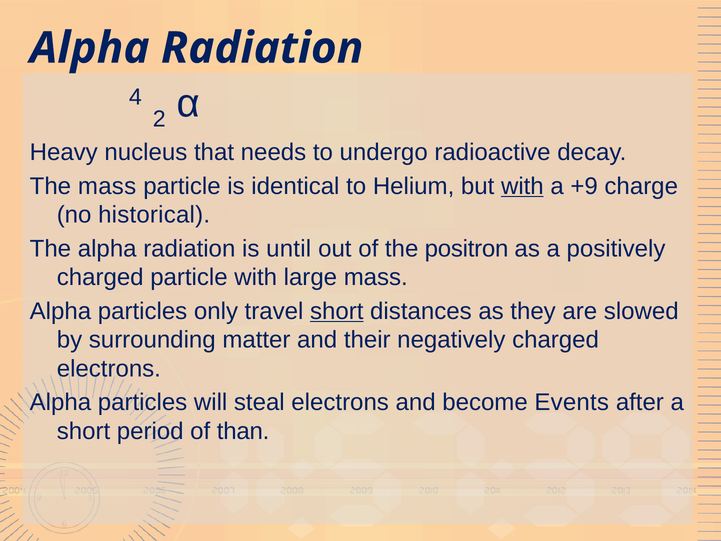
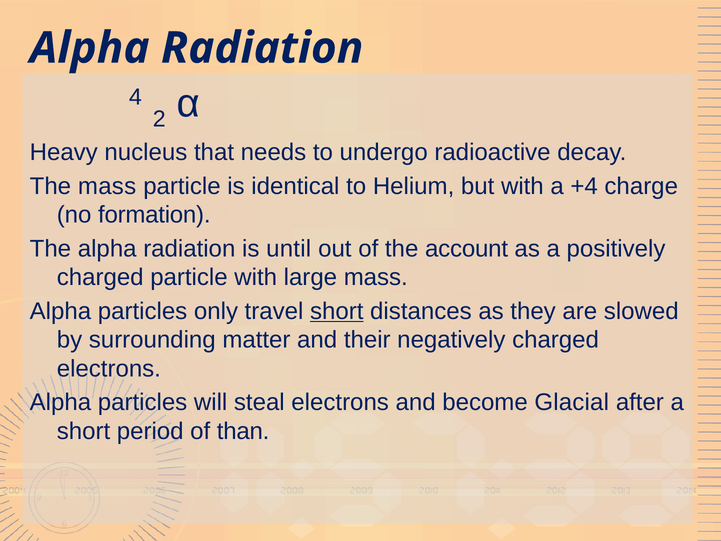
with underline: present -> none (522, 186)
+9: +9 -> +4 (584, 186)
historical: historical -> formation (154, 215)
positron: positron -> account (467, 249)
Events: Events -> Glacial (572, 402)
